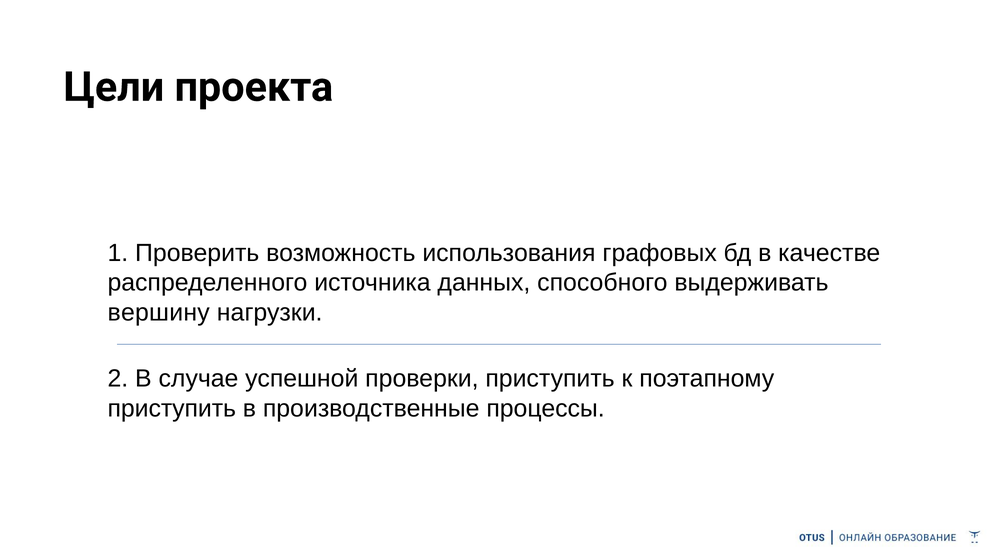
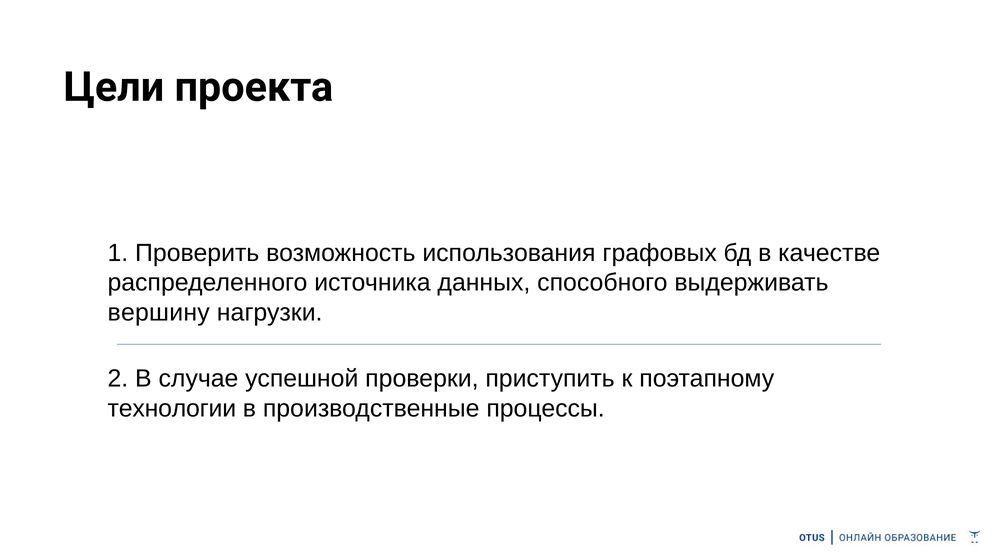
приступить: приступить -> технологии (172, 409)
